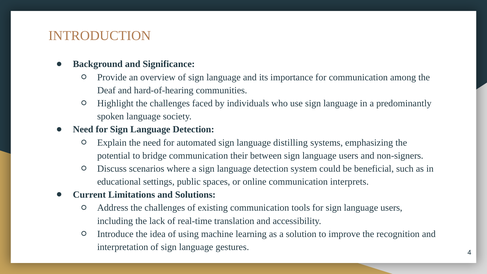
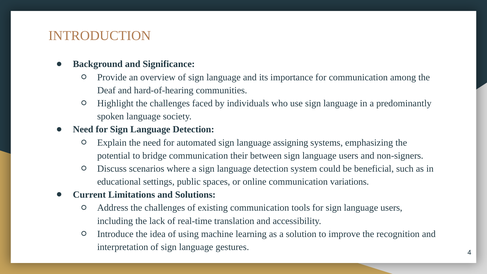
distilling: distilling -> assigning (291, 143)
interprets: interprets -> variations (350, 182)
